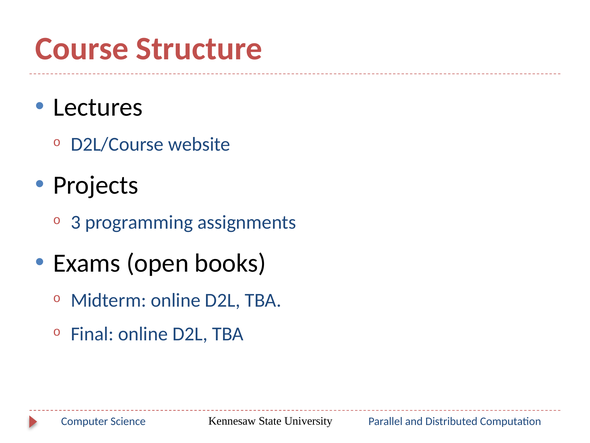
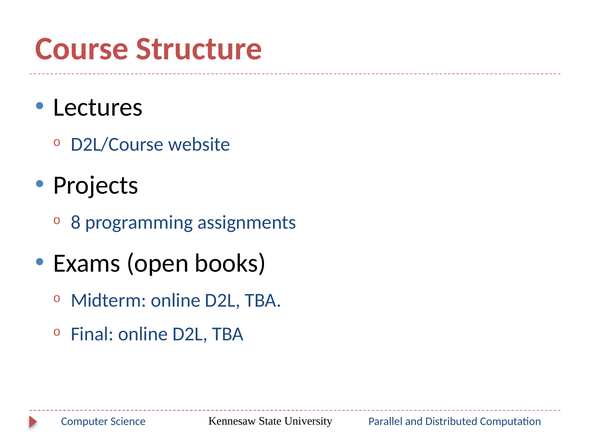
3: 3 -> 8 (76, 222)
